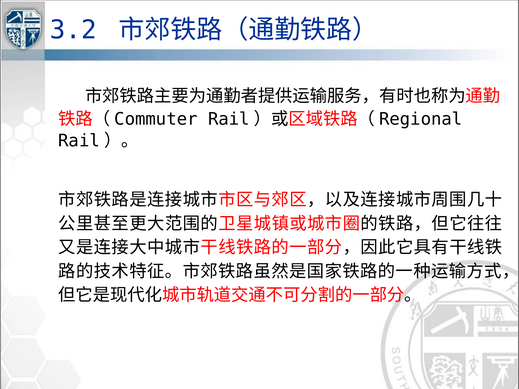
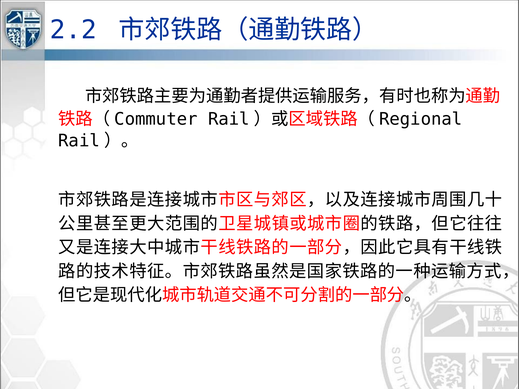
3.2: 3.2 -> 2.2 (73, 30)
